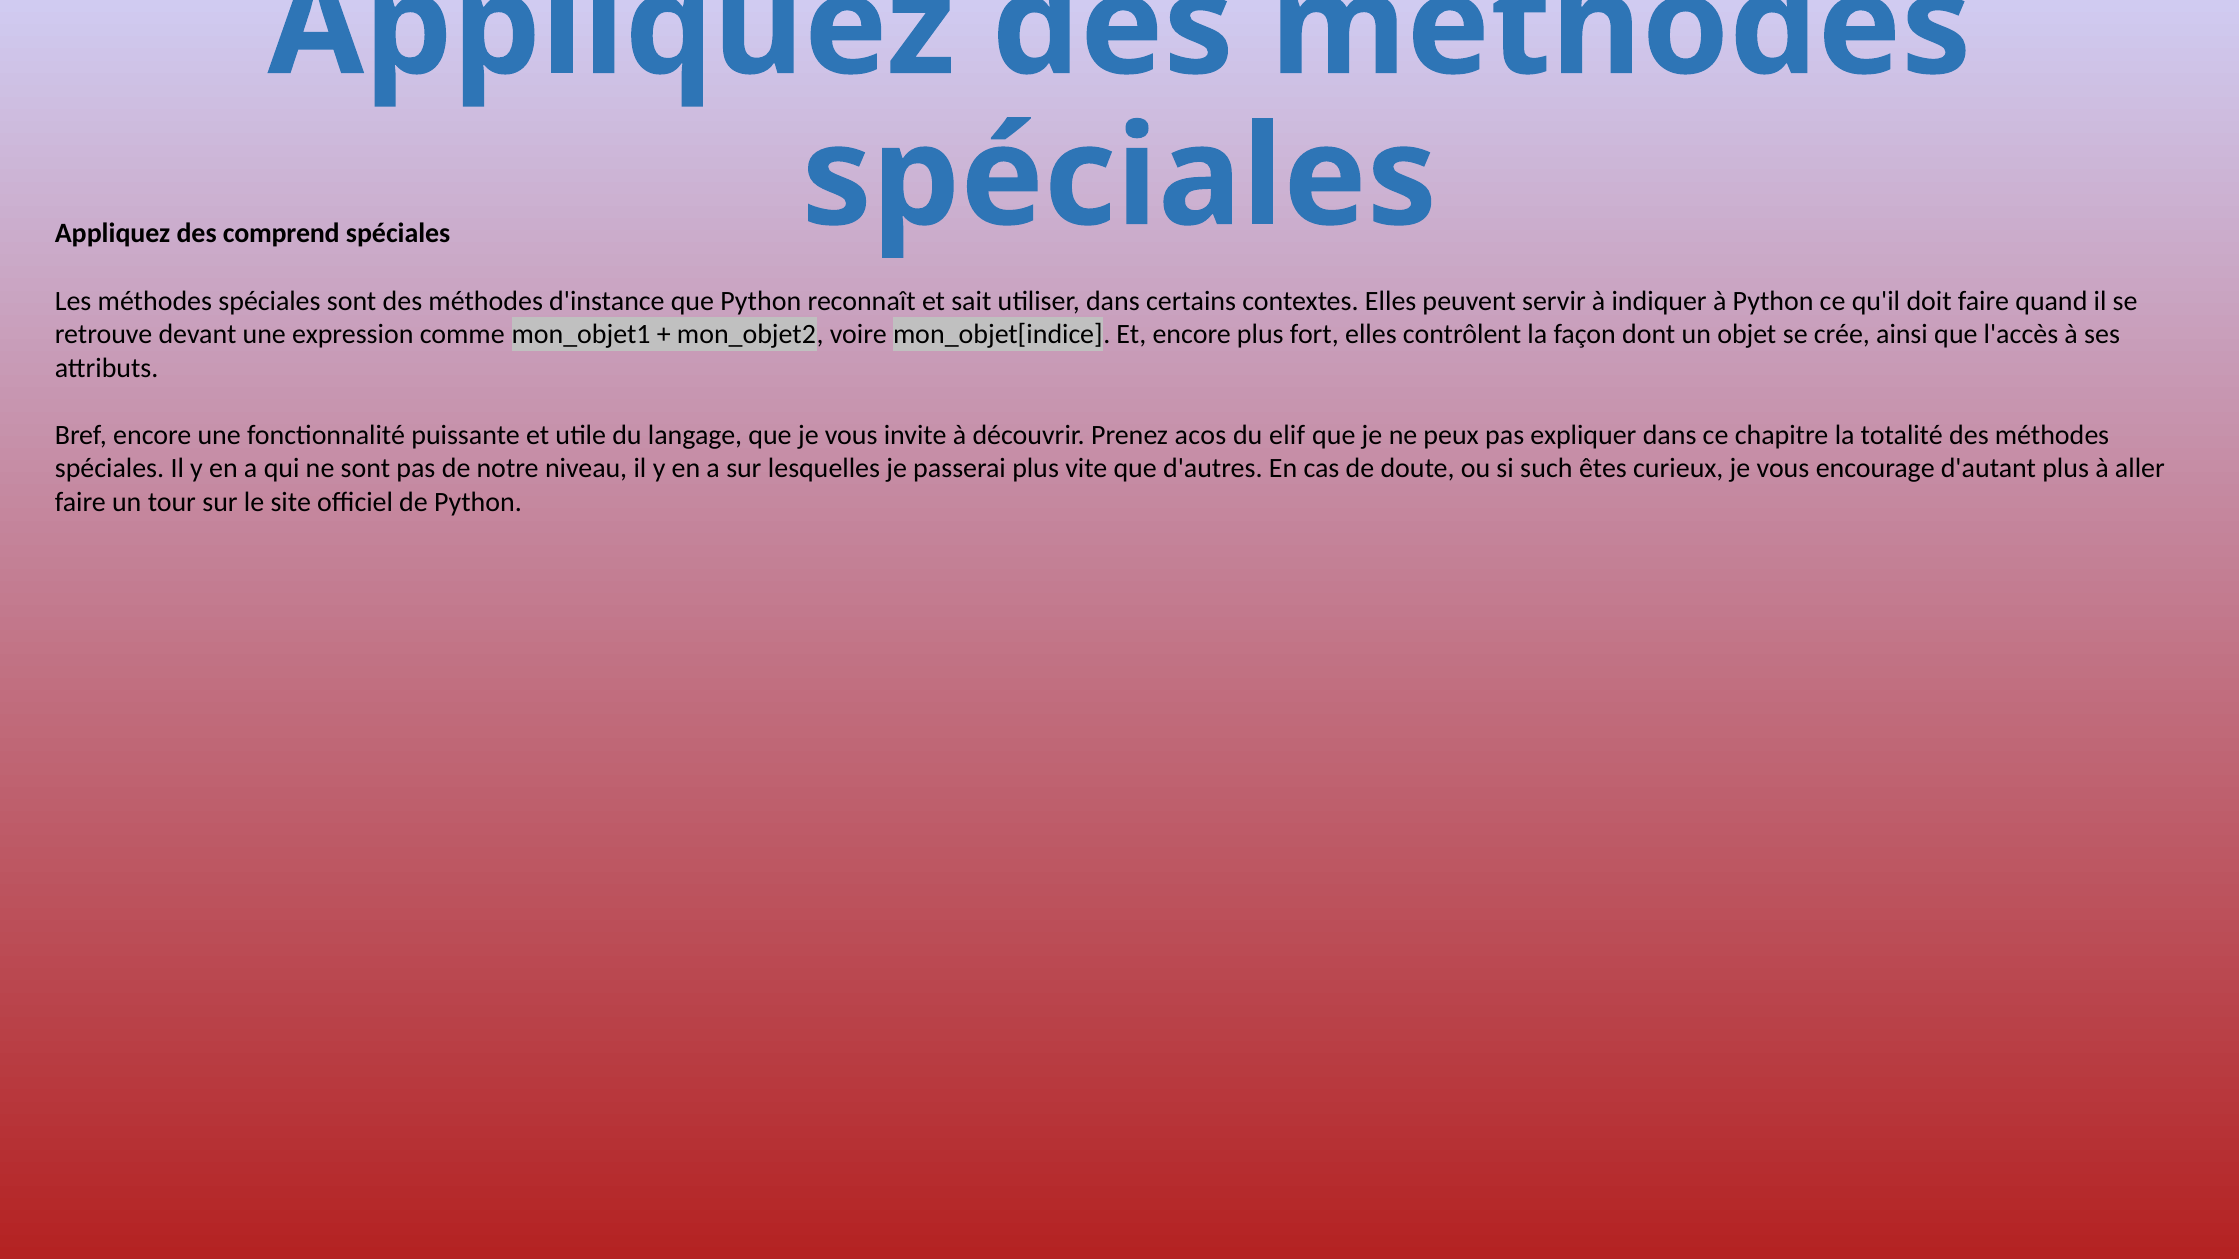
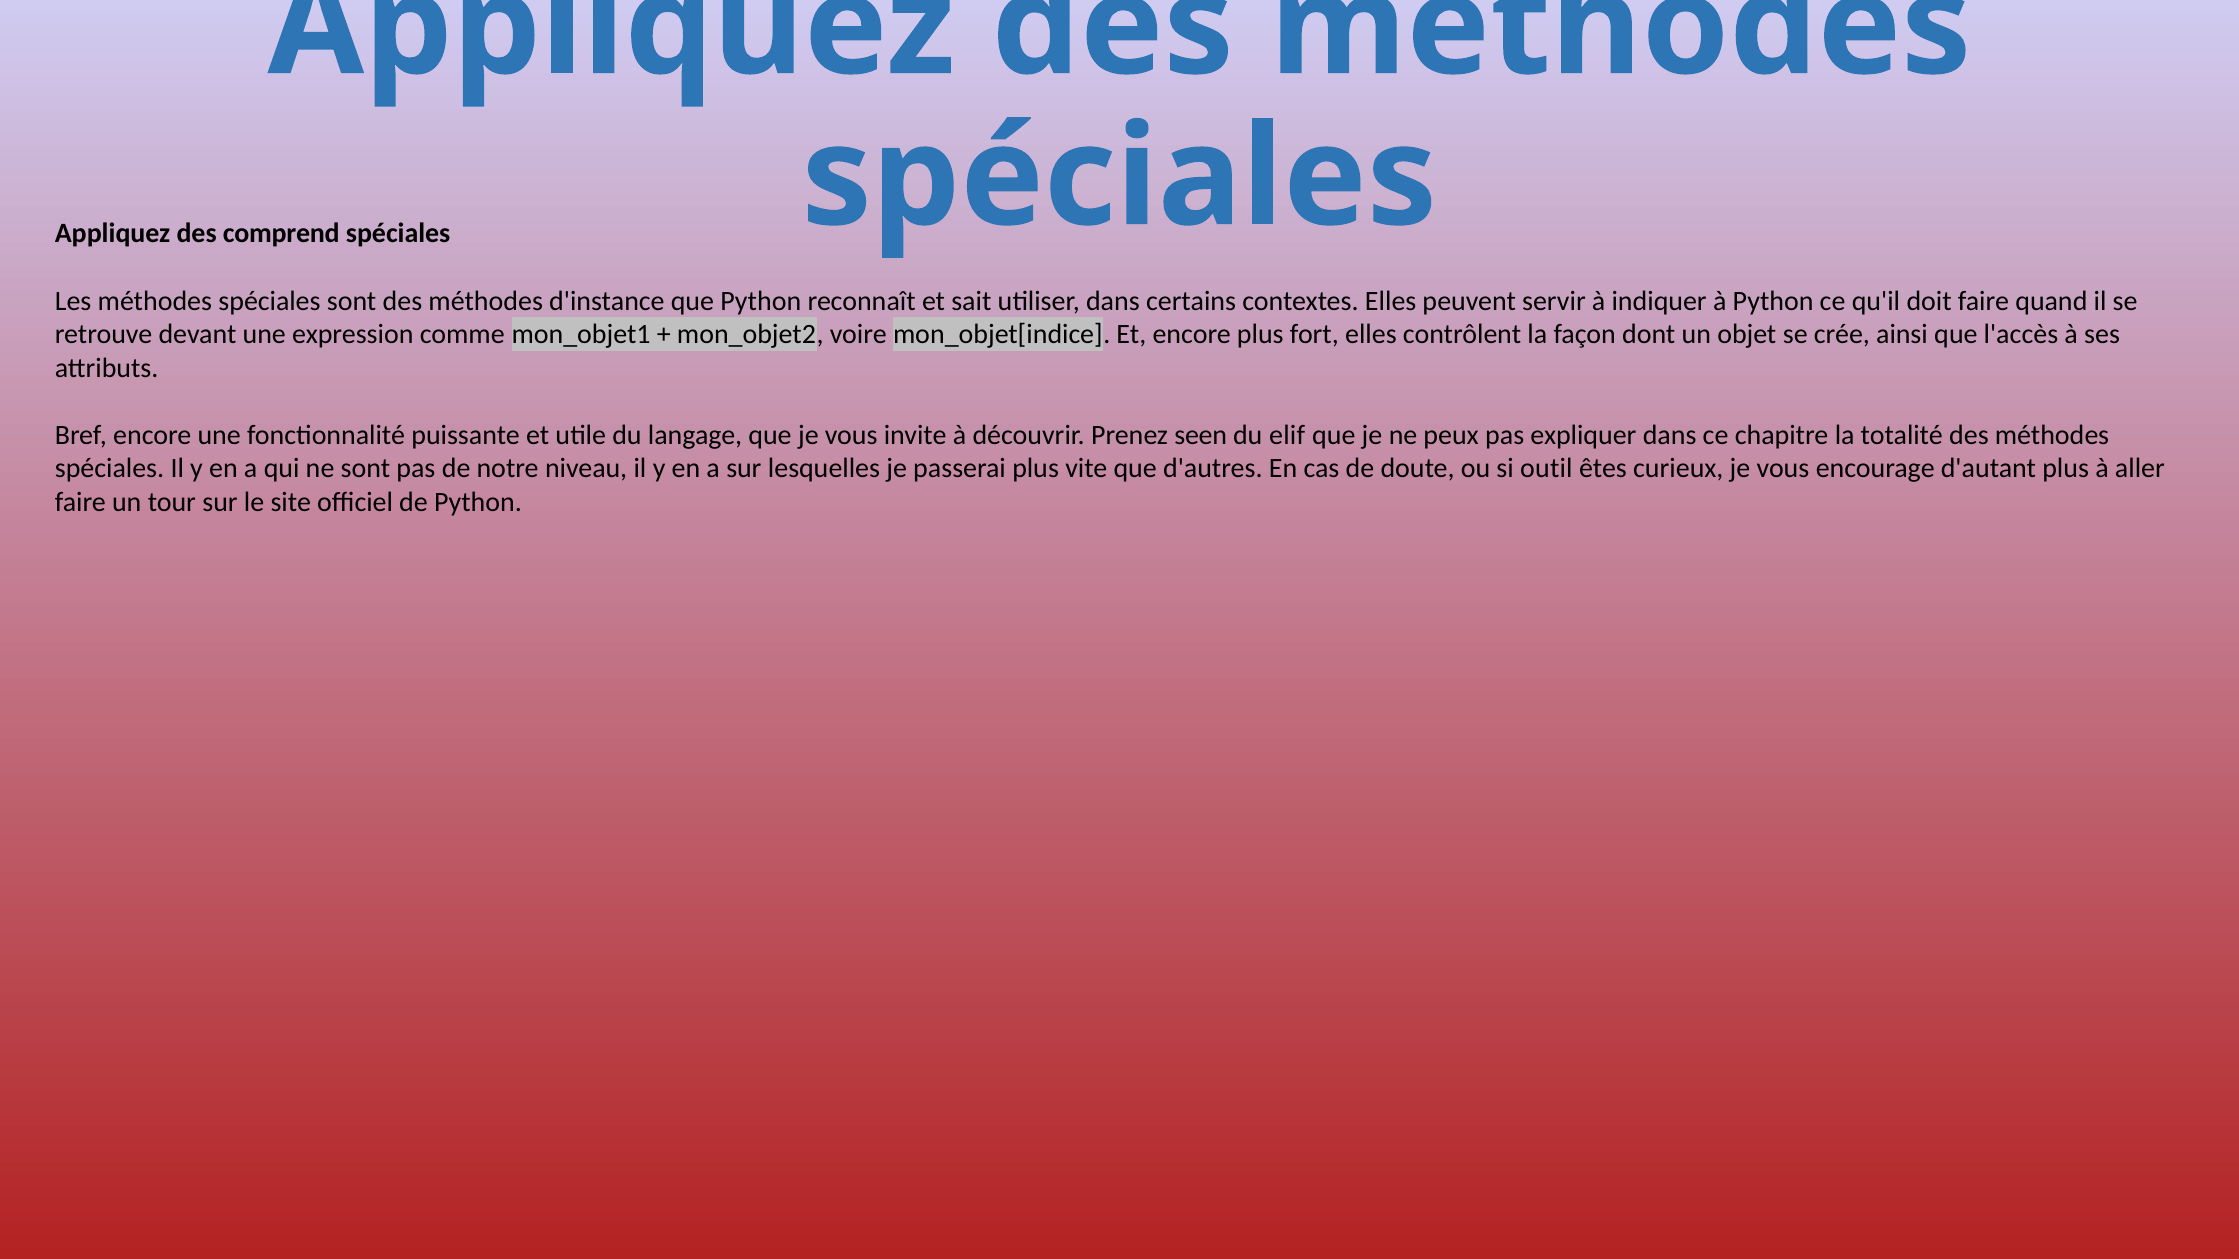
acos: acos -> seen (1201, 435)
such: such -> outil (1546, 469)
